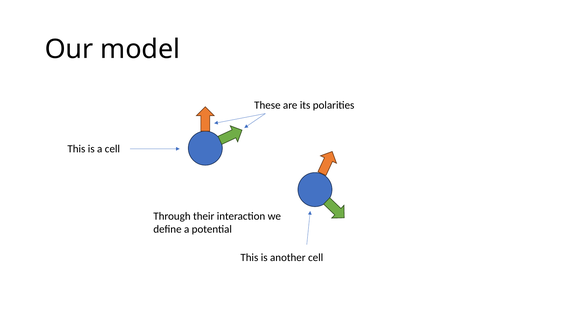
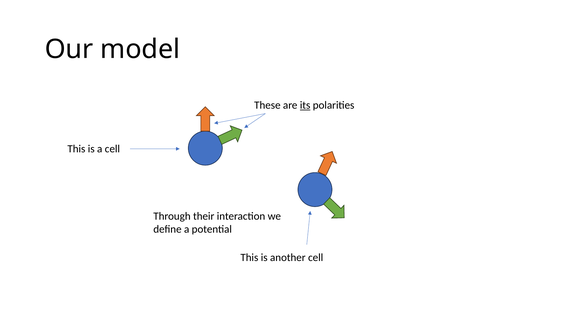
its underline: none -> present (305, 105)
